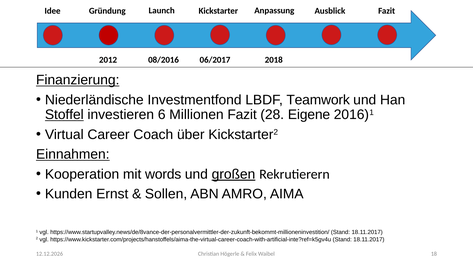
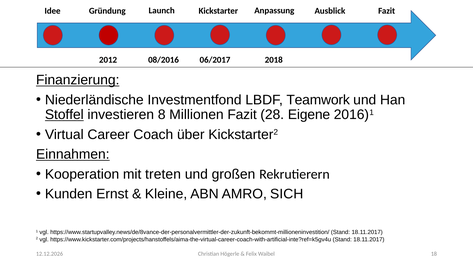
6: 6 -> 8 (162, 115)
words: words -> treten (163, 174)
großen underline: present -> none (234, 174)
Sollen: Sollen -> Kleine (166, 194)
AIMA: AIMA -> SICH (287, 194)
